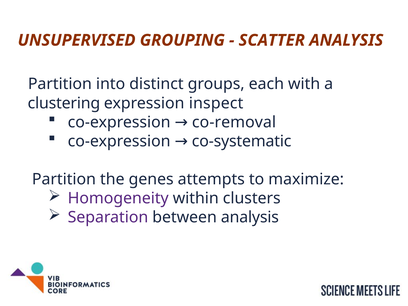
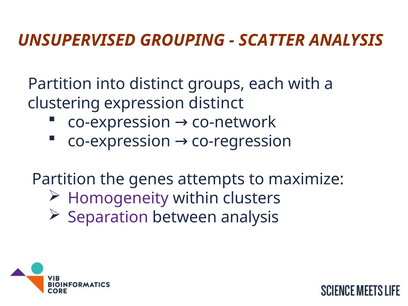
expression inspect: inspect -> distinct (216, 103)
co-removal: co-removal -> co-network (234, 122)
co-systematic: co-systematic -> co-regression (242, 141)
